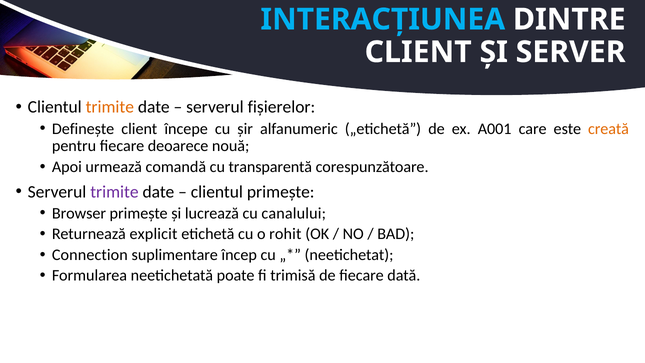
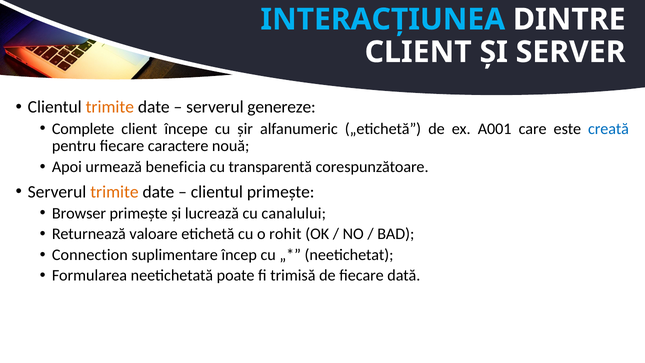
fișierelor: fișierelor -> genereze (282, 107)
Definește: Definește -> Complete (83, 129)
creată colour: orange -> blue (608, 129)
deoarece: deoarece -> caractere (178, 146)
comandă: comandă -> beneficia (176, 167)
trimite colour: purple -> orange (114, 192)
explicit: explicit -> valoare (154, 234)
